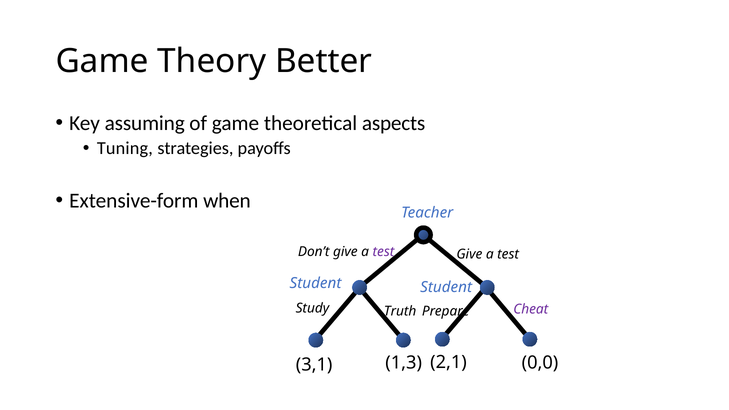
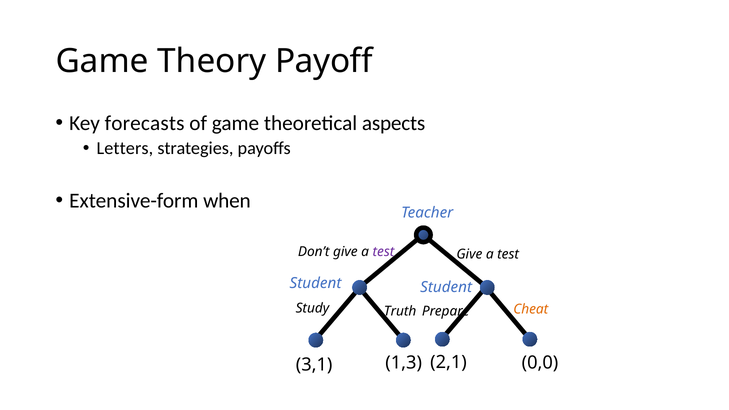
Better: Better -> Payoff (324, 61)
assuming: assuming -> forecasts (145, 123)
Tuning: Tuning -> Letters (125, 148)
Cheat colour: purple -> orange (531, 309)
